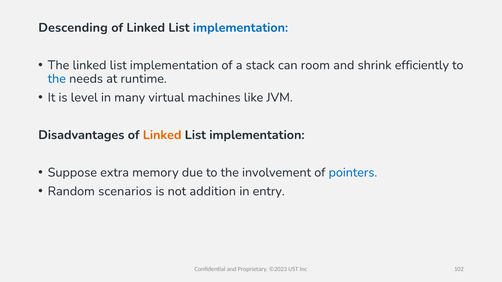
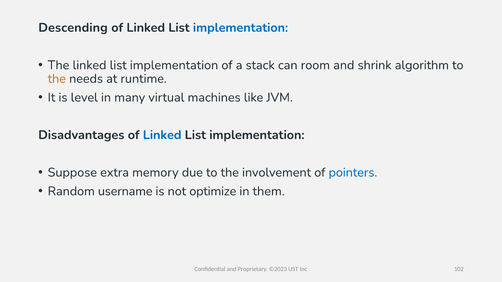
efficiently: efficiently -> algorithm (422, 65)
the colour: blue -> orange (57, 79)
Linked colour: orange -> blue (162, 135)
scenarios: scenarios -> username (125, 191)
addition: addition -> optimize (213, 191)
entry: entry -> them (269, 191)
